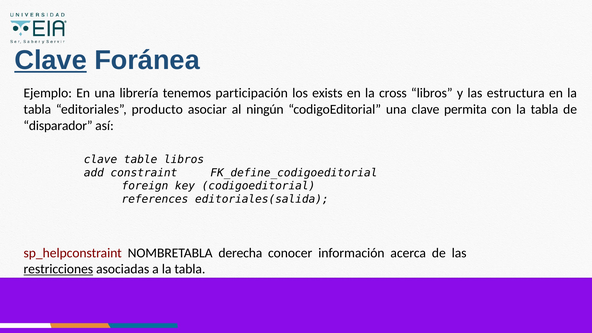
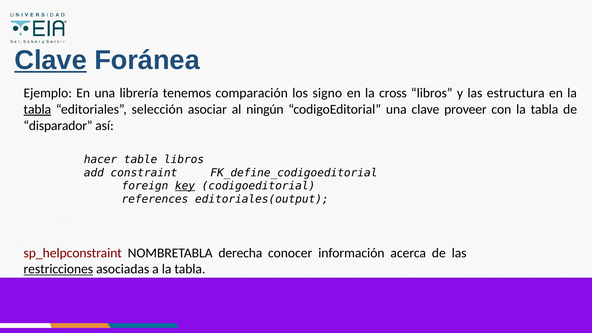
participación: participación -> comparación (252, 93)
exists: exists -> signo (327, 93)
tabla underline: none -> present (37, 109)
producto: producto -> selección (157, 109)
permita: permita -> proveer (465, 109)
clave: clave -> hacer (101, 159)
key underline: none -> present (185, 186)
editoriales(salida: editoriales(salida -> editoriales(output (262, 199)
